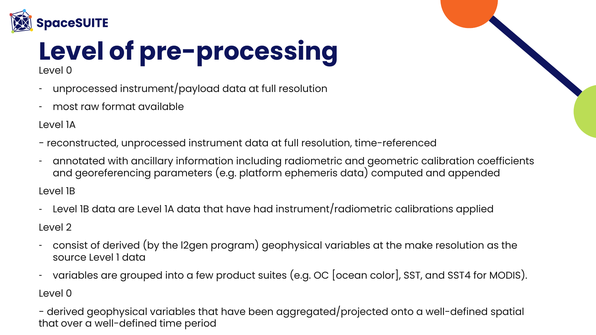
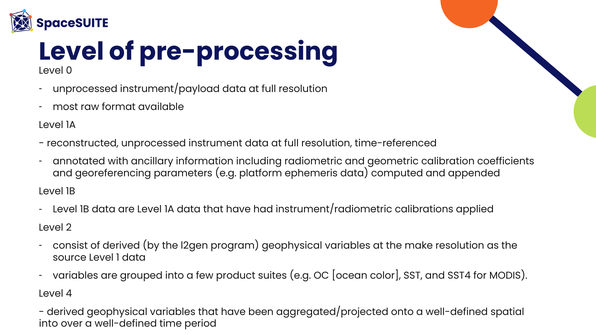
0: 0 -> 4 (69, 294)
that: that -> into (49, 324)
